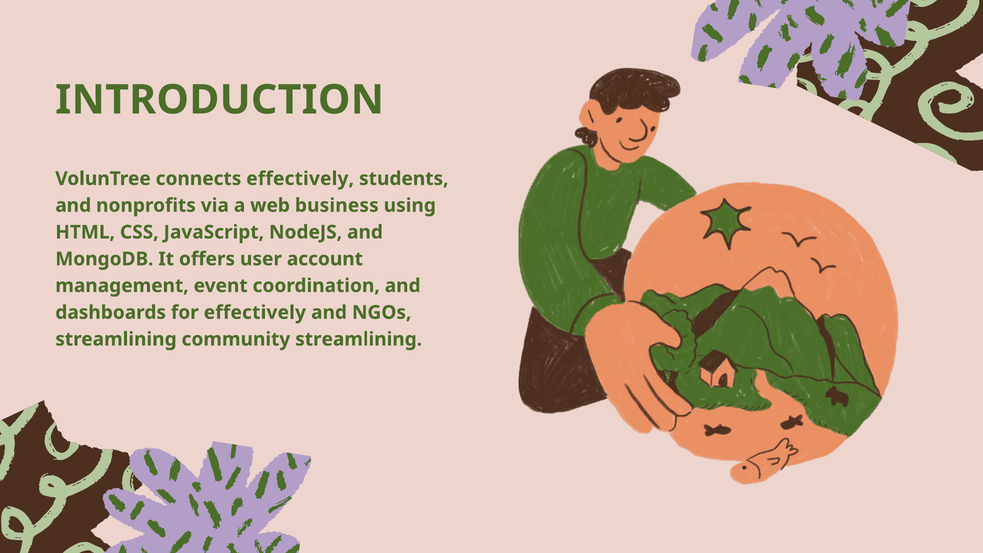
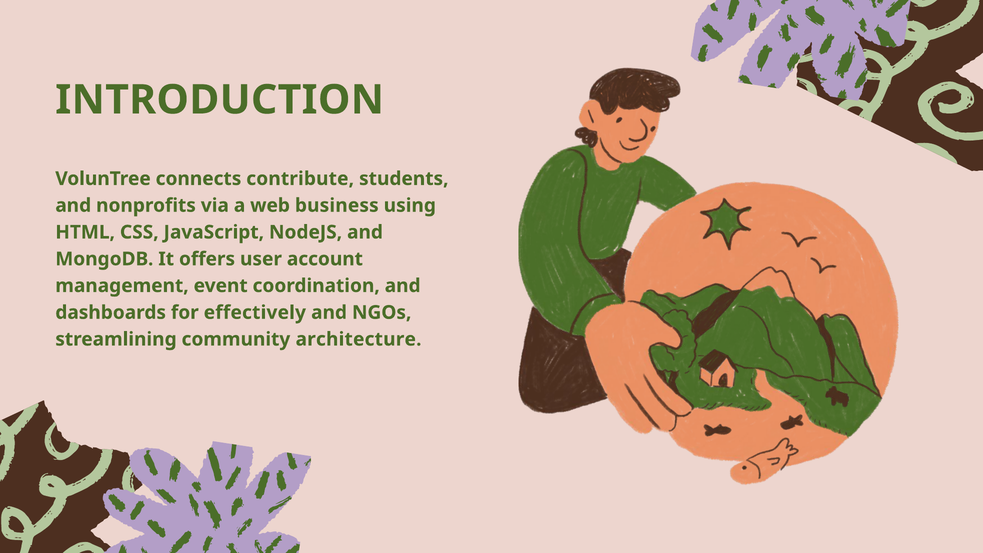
connects effectively: effectively -> contribute (300, 179)
community streamlining: streamlining -> architecture (359, 339)
